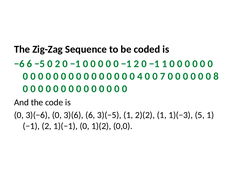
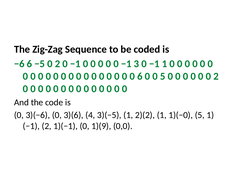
0 −1 2: 2 -> 3 (136, 64)
0 4: 4 -> 6 (140, 76)
0 7: 7 -> 5 (163, 76)
0 0 8: 8 -> 2 (216, 76)
3)(6 6: 6 -> 4 (90, 115)
1)(−3: 1)(−3 -> 1)(−0 (181, 115)
1)(2: 1)(2 -> 1)(9 (101, 126)
